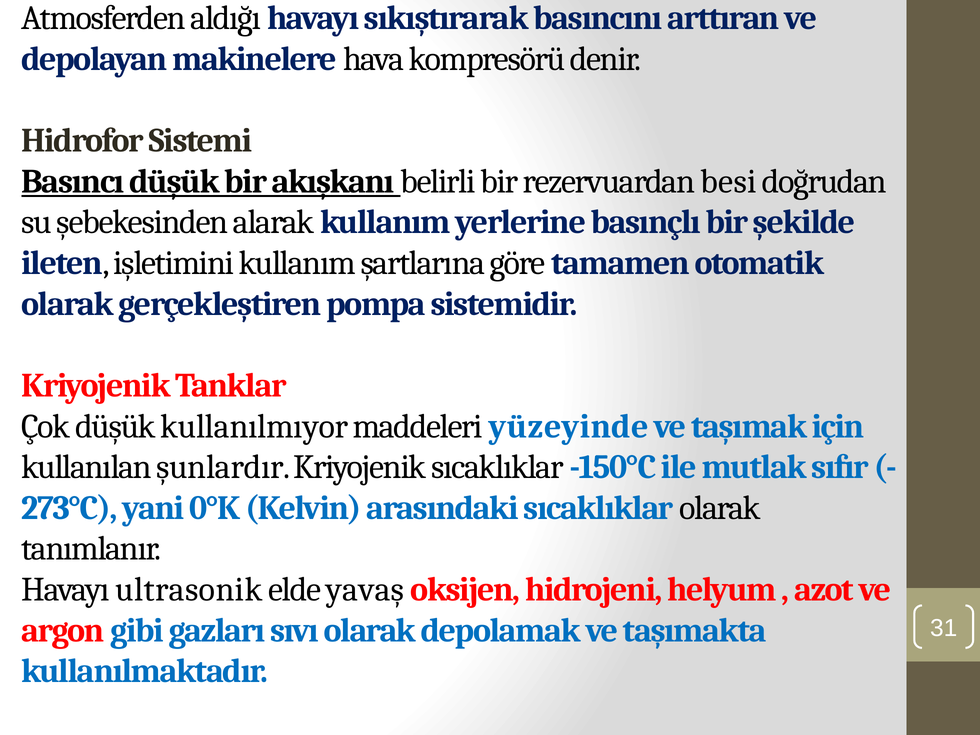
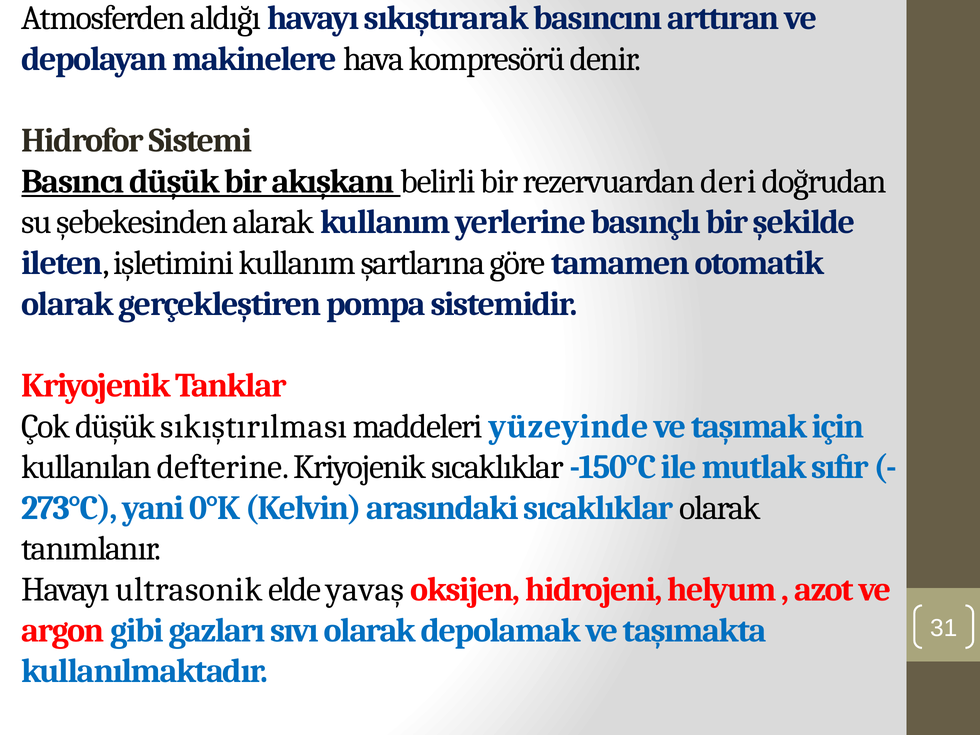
besi: besi -> deri (728, 181)
kullanılmıyor: kullanılmıyor -> sıkıştırılması (254, 426)
şunlardır: şunlardır -> defterine (223, 467)
